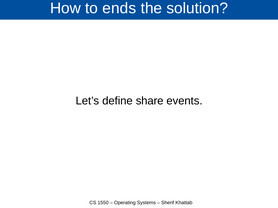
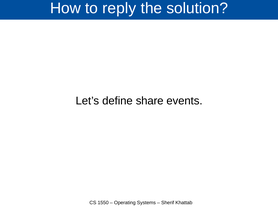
ends: ends -> reply (119, 8)
